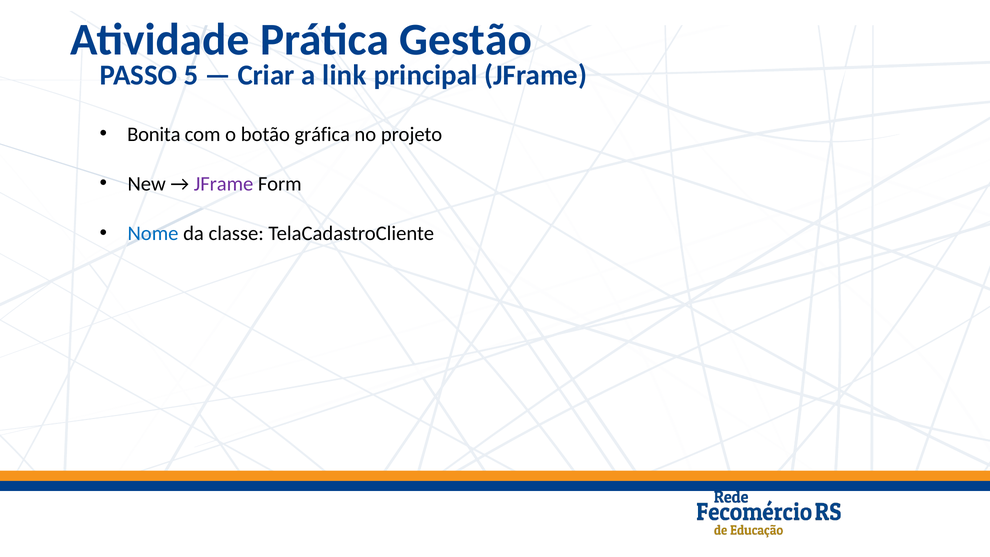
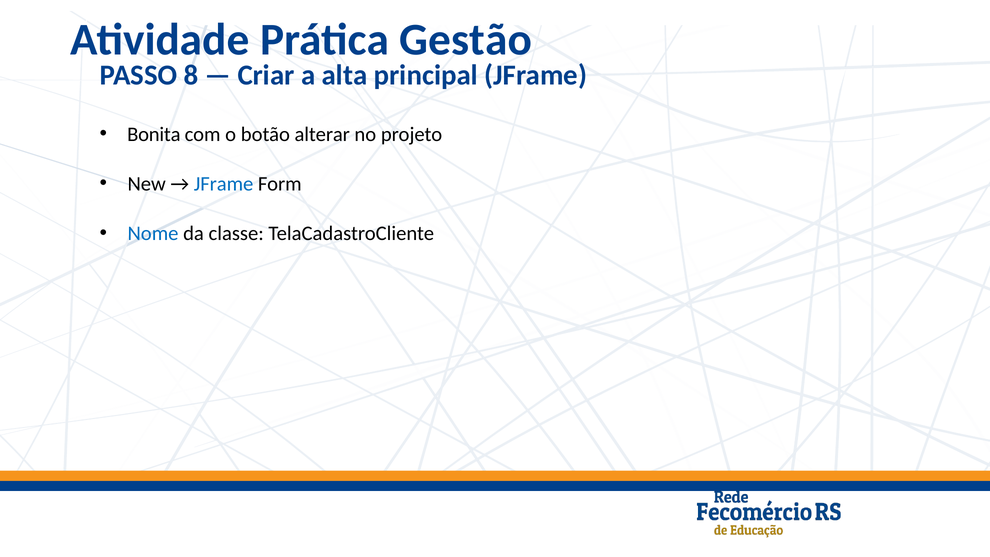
5: 5 -> 8 (191, 75)
link: link -> alta (344, 75)
gráfica: gráfica -> alterar (322, 134)
JFrame colour: purple -> blue (224, 184)
